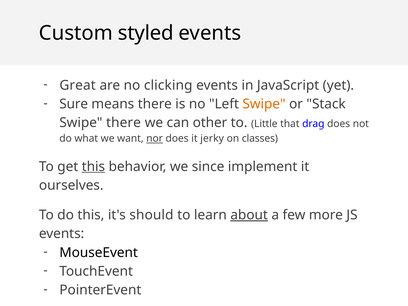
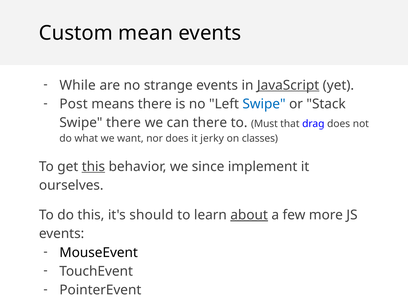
styled: styled -> mean (146, 33)
Great: Great -> While (78, 85)
clicking: clicking -> strange (168, 85)
JavaScript underline: none -> present (288, 85)
Sure: Sure -> Post (74, 104)
Swipe colour: orange -> blue (264, 104)
can other: other -> there (210, 123)
Little: Little -> Must (264, 124)
nor underline: present -> none (155, 139)
